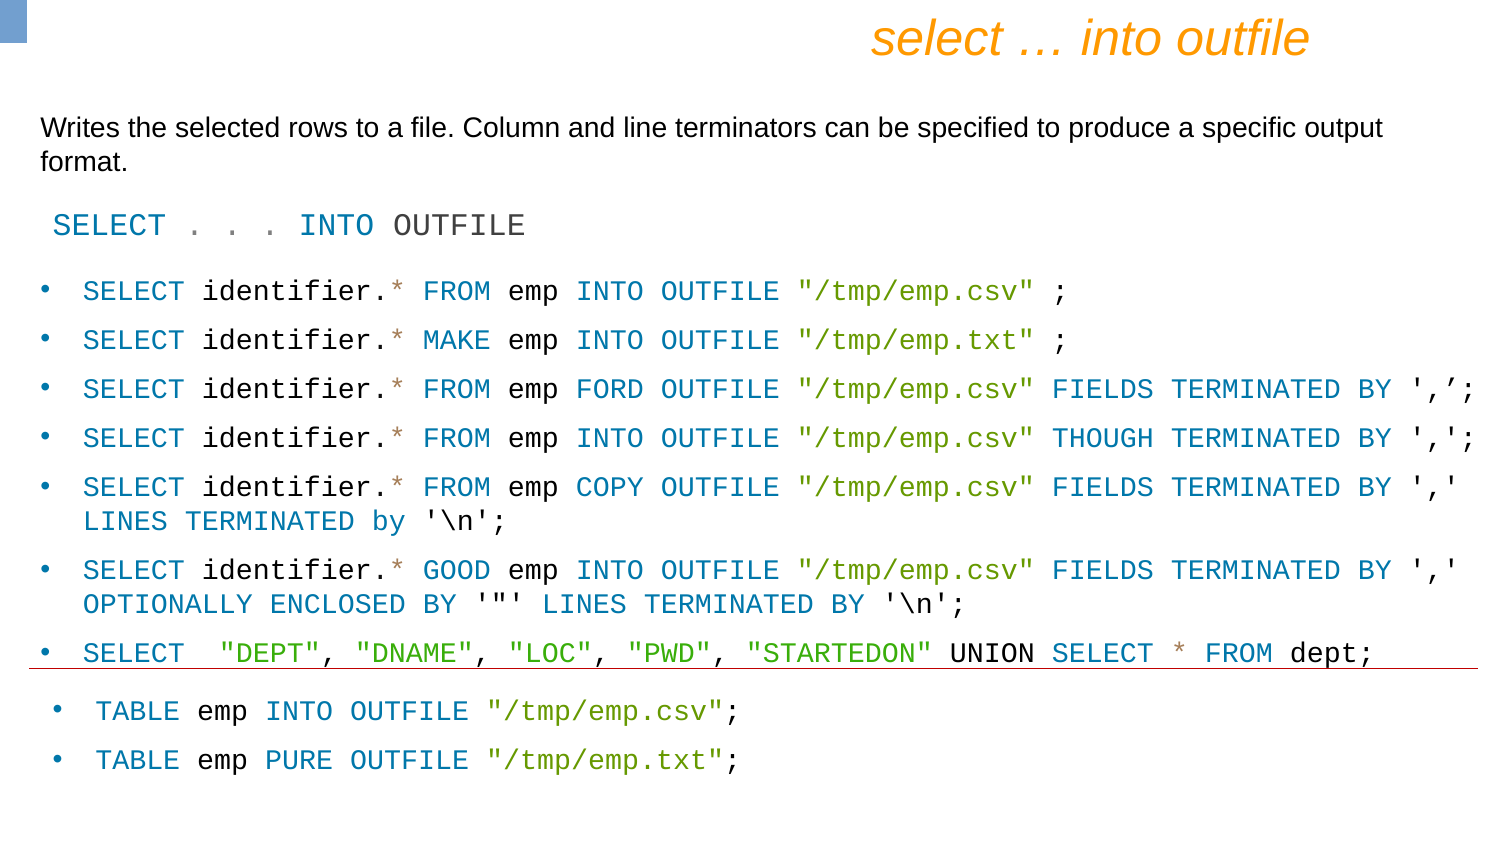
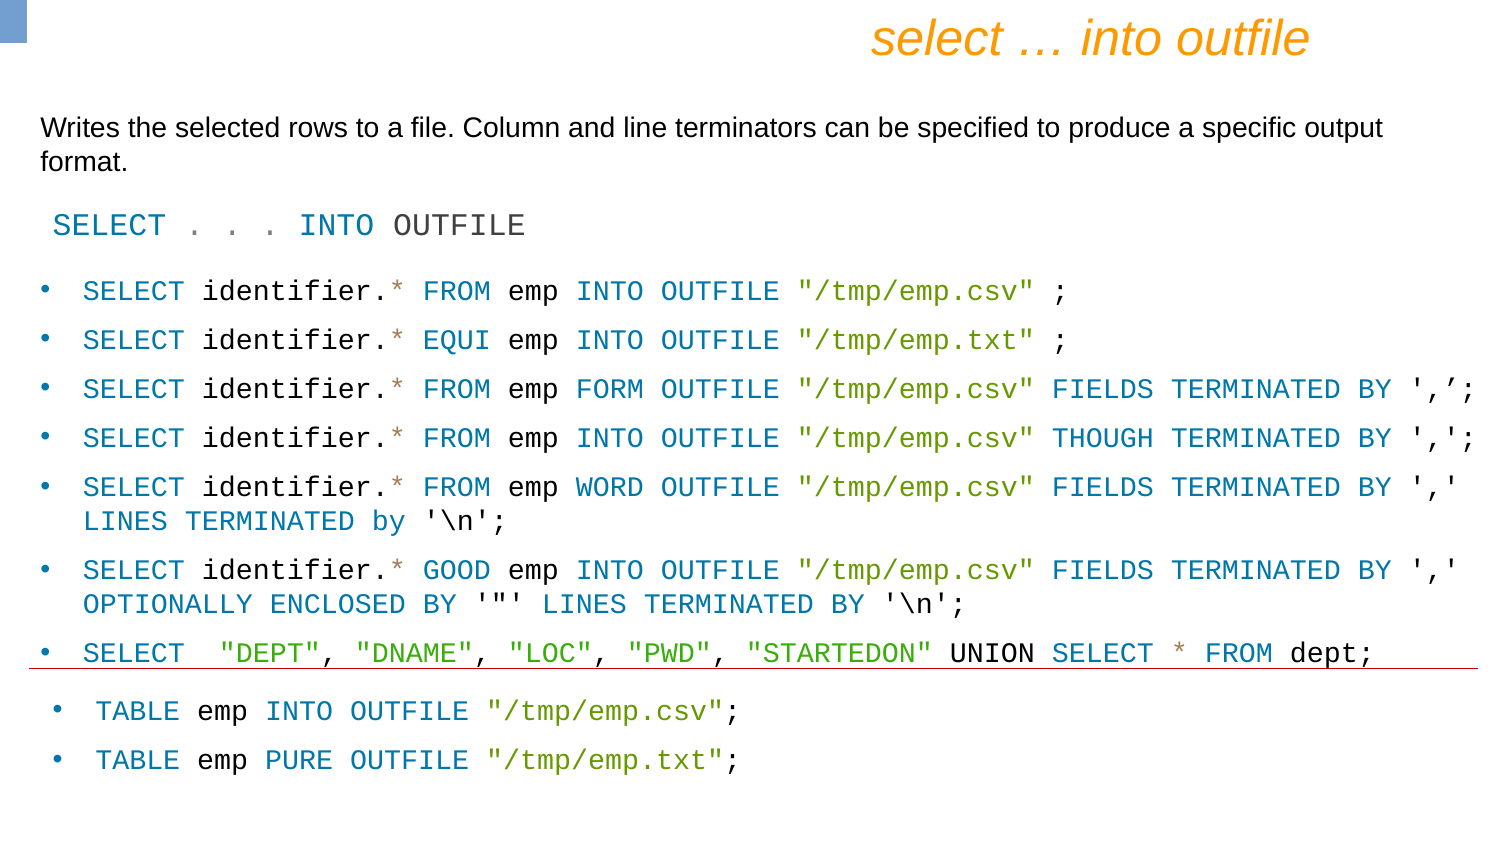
MAKE: MAKE -> EQUI (457, 340)
FORD: FORD -> FORM (610, 389)
COPY: COPY -> WORD (610, 487)
